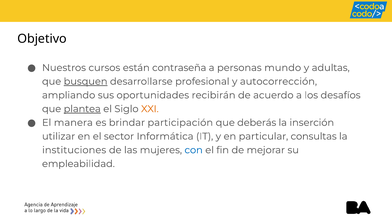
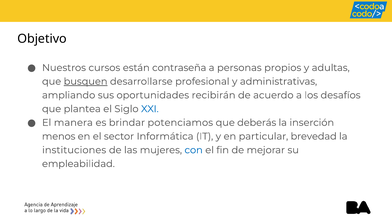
mundo: mundo -> propios (283, 68)
autocorrección: autocorrección -> administrativas (279, 82)
plantea underline: present -> none (82, 109)
XXI colour: orange -> blue (150, 109)
participación: participación -> potenciamos (180, 123)
utilizar: utilizar -> menos (59, 137)
consultas: consultas -> brevedad (314, 137)
